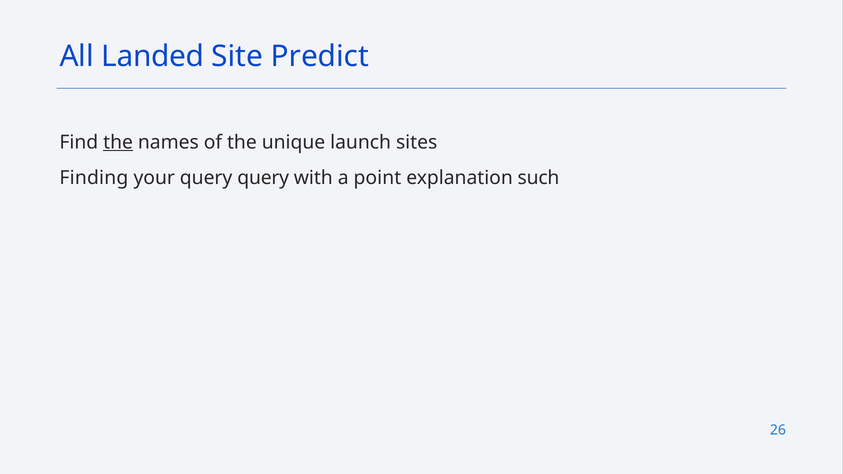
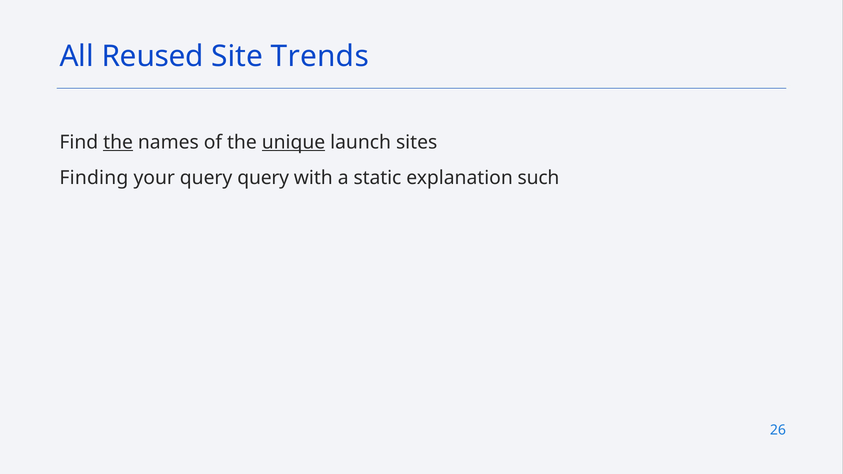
Landed: Landed -> Reused (153, 56)
Predict: Predict -> Trends (320, 56)
unique underline: none -> present (293, 142)
point: point -> static (377, 178)
